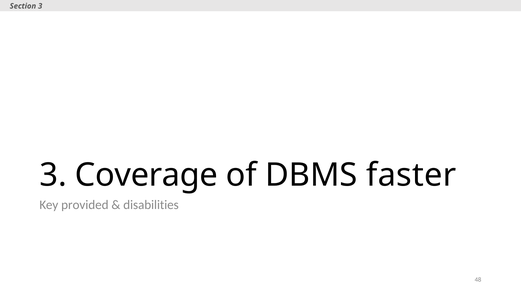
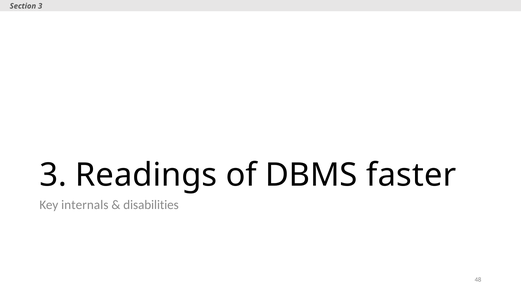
Coverage: Coverage -> Readings (146, 175)
provided: provided -> internals (85, 205)
